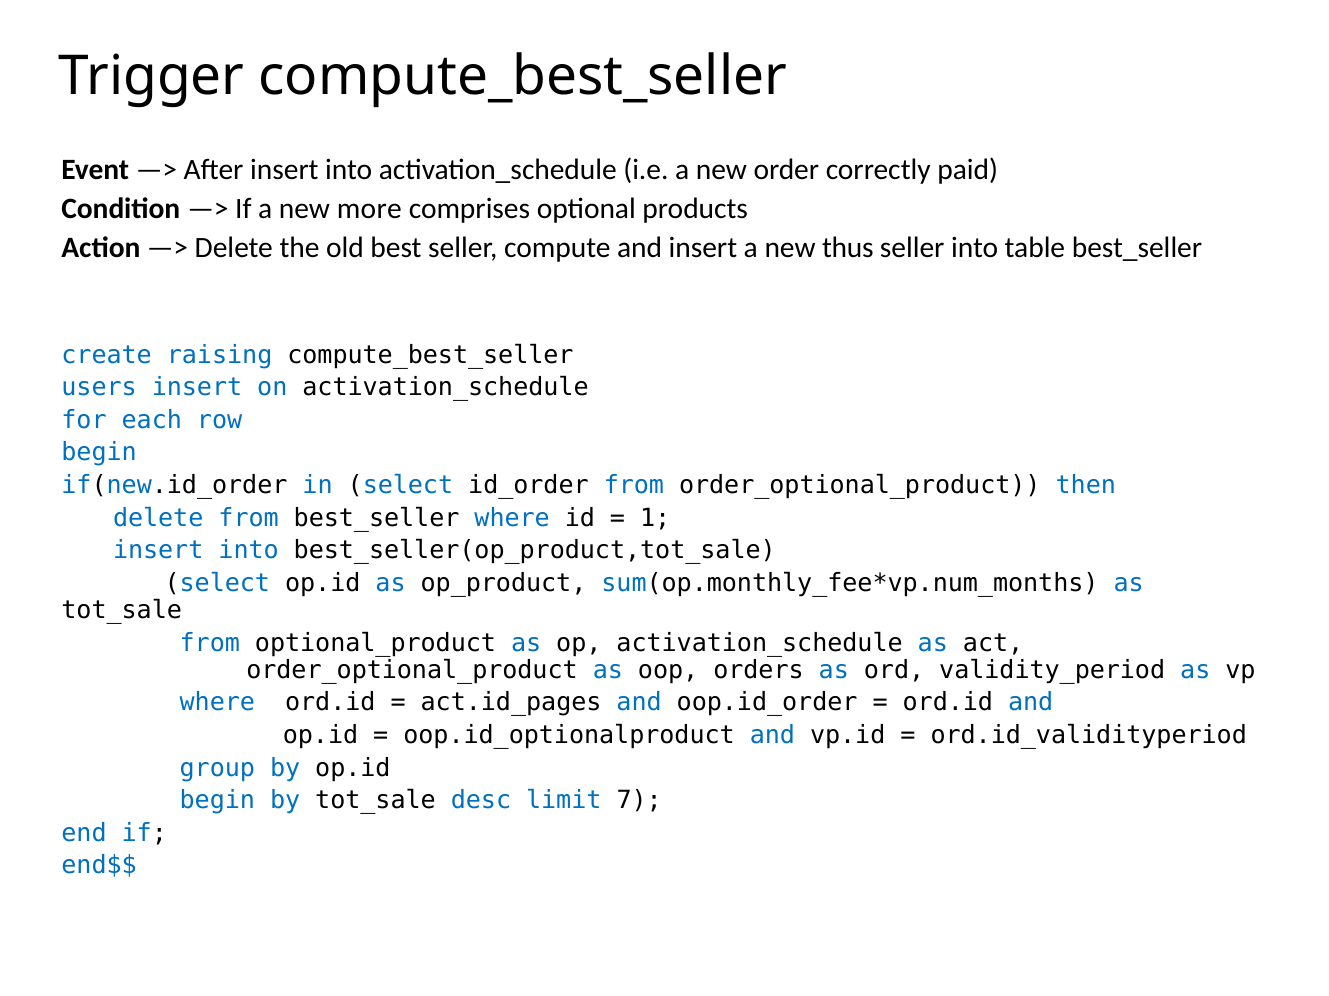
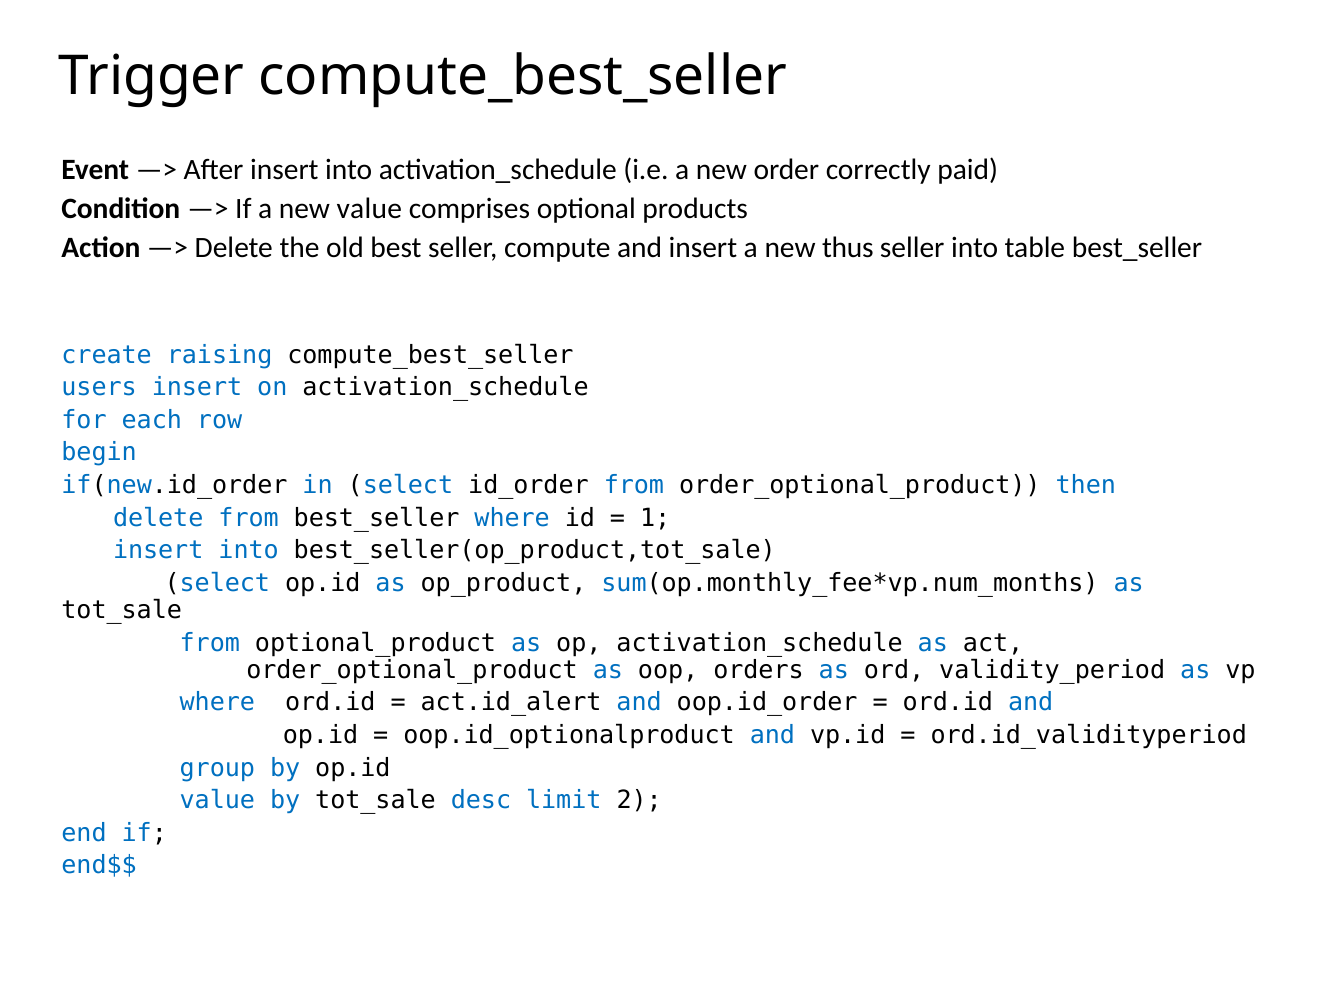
new more: more -> value (369, 209)
act.id_pages: act.id_pages -> act.id_alert (511, 703)
begin: begin -> value (217, 801)
7: 7 -> 2 (639, 801)
